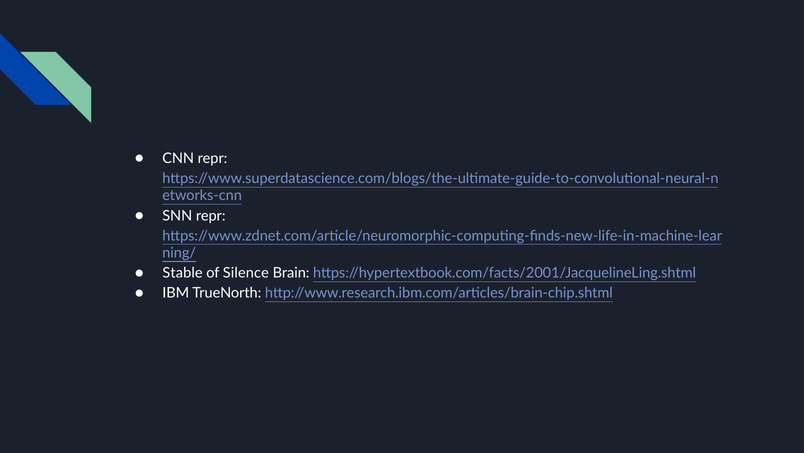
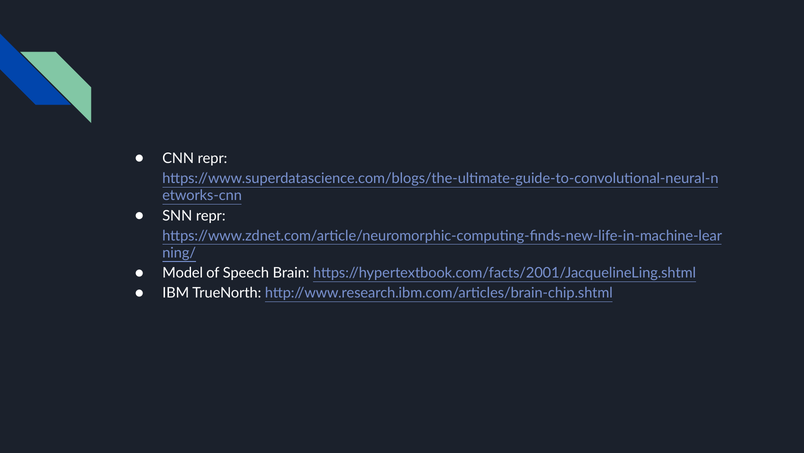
Stable: Stable -> Model (183, 273)
Silence: Silence -> Speech (246, 273)
